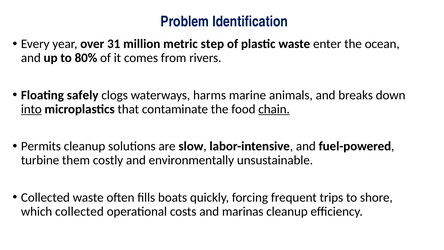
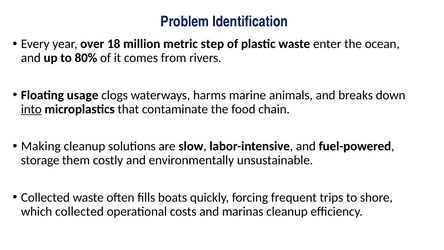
31: 31 -> 18 (114, 44)
safely: safely -> usage (83, 95)
chain underline: present -> none (274, 109)
Permits: Permits -> Making (41, 146)
turbine: turbine -> storage (40, 160)
